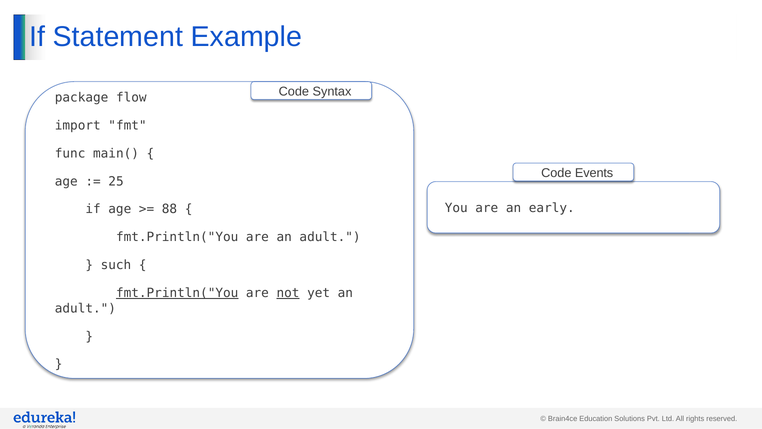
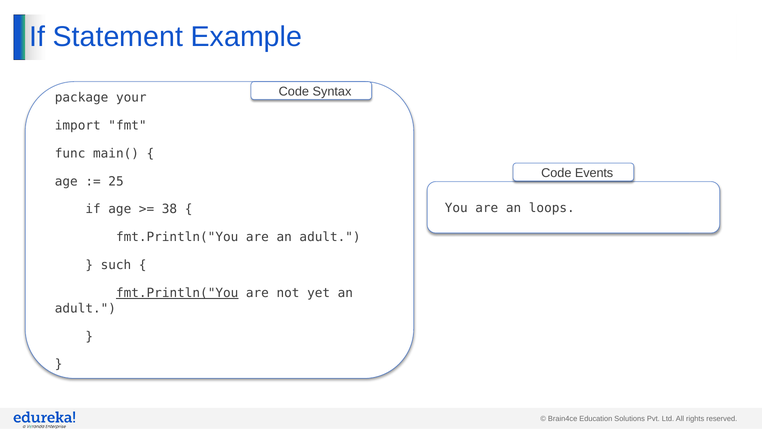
flow: flow -> your (131, 97)
early: early -> loops (552, 208)
88: 88 -> 38 (169, 209)
not underline: present -> none (288, 293)
